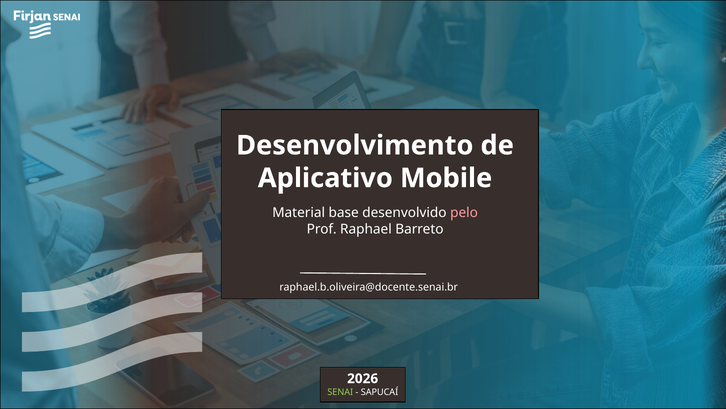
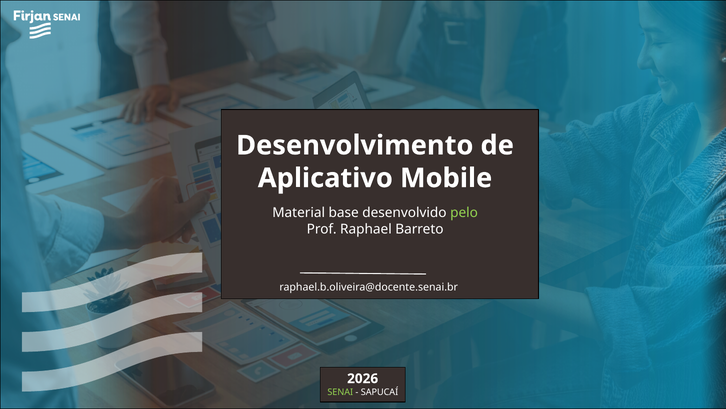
pelo colour: pink -> light green (464, 212)
